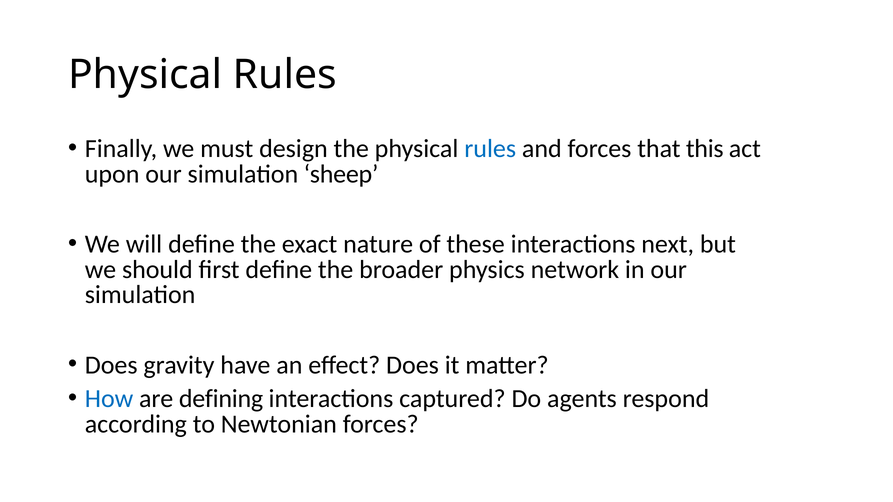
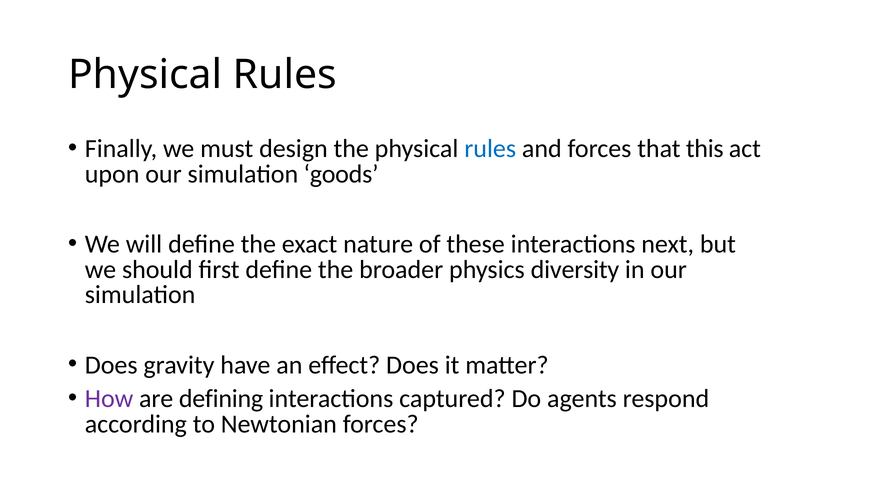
sheep: sheep -> goods (341, 174)
network: network -> diversity (575, 270)
How colour: blue -> purple (109, 399)
